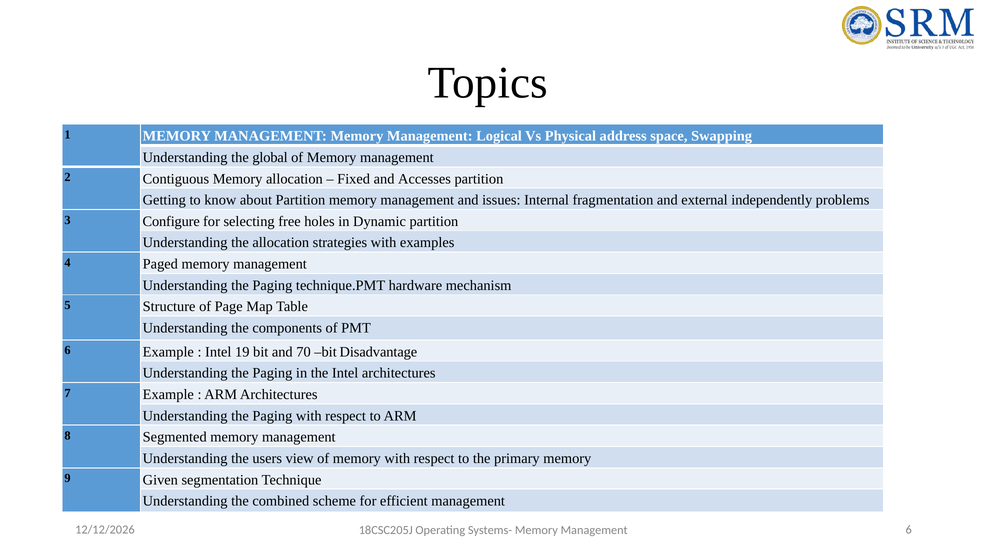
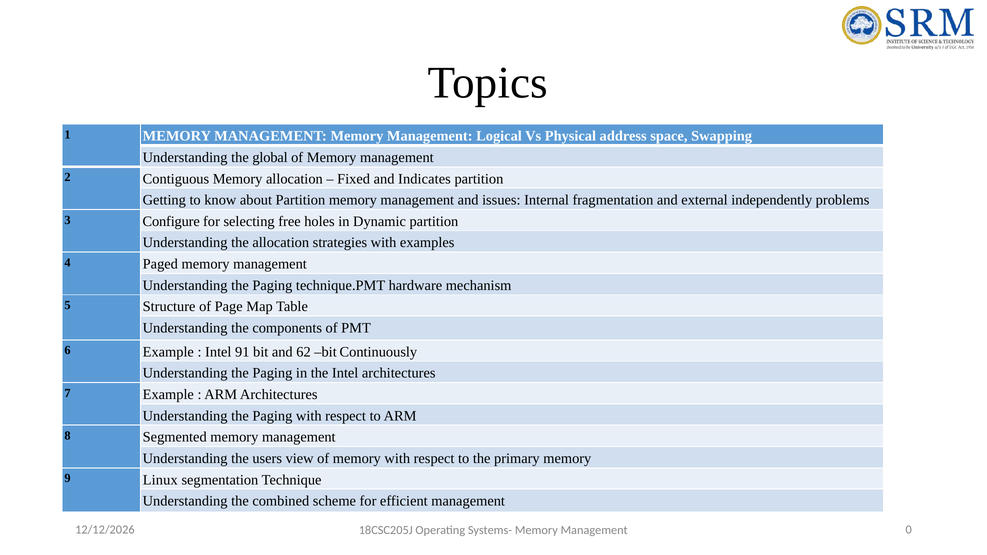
Accesses: Accesses -> Indicates (424, 179)
19: 19 -> 91 (242, 352)
70: 70 -> 62 (304, 352)
Disadvantage: Disadvantage -> Continuously (378, 352)
Given: Given -> Linux (160, 480)
Management 6: 6 -> 0 (909, 530)
